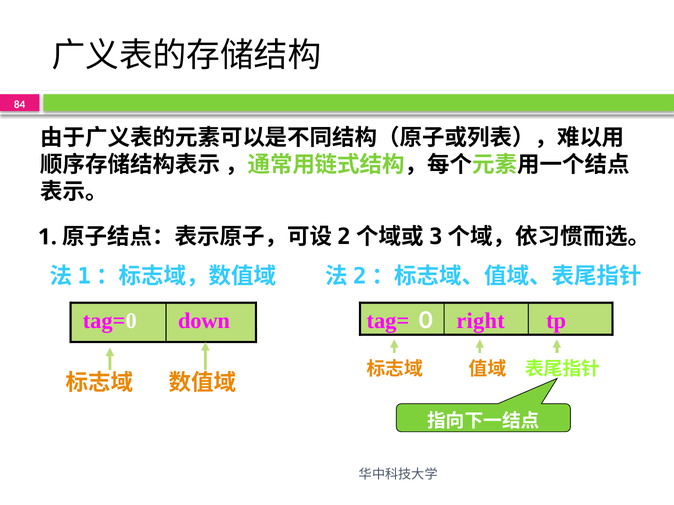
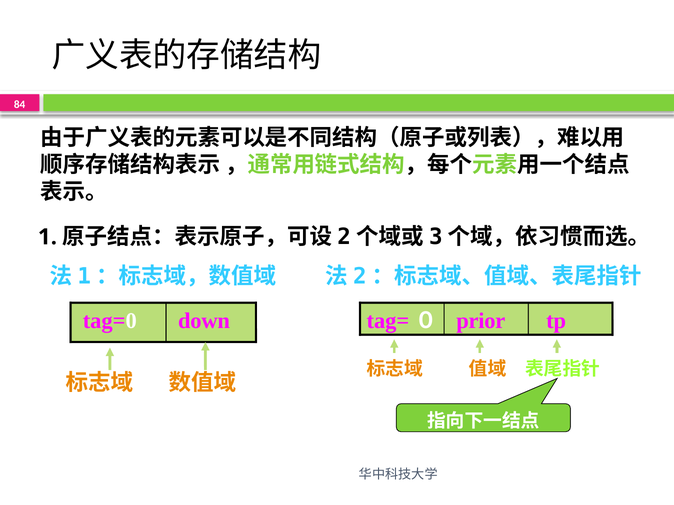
right: right -> prior (481, 321)
